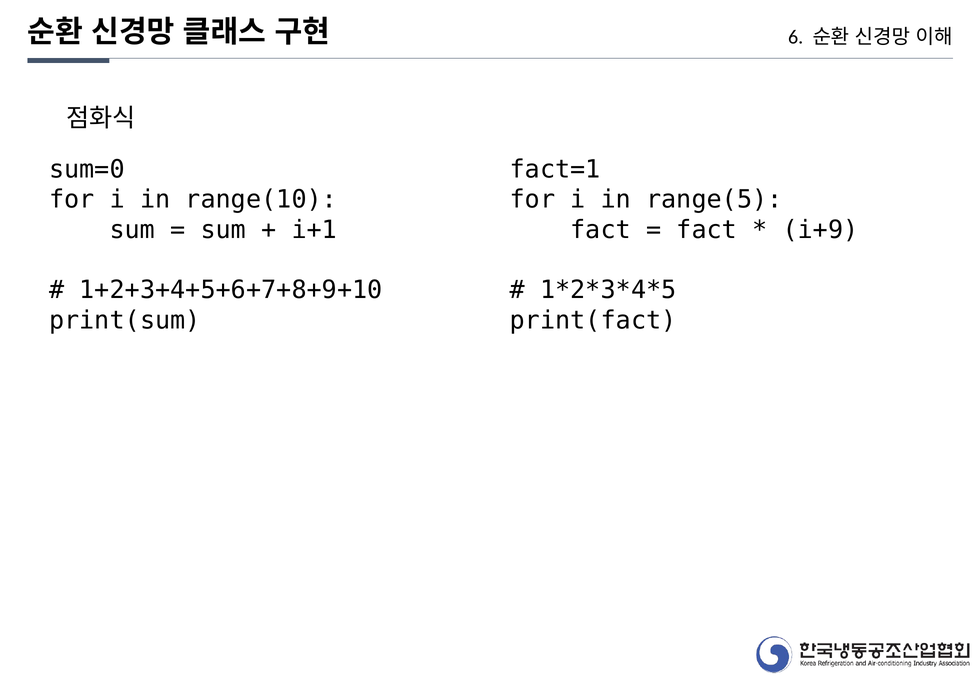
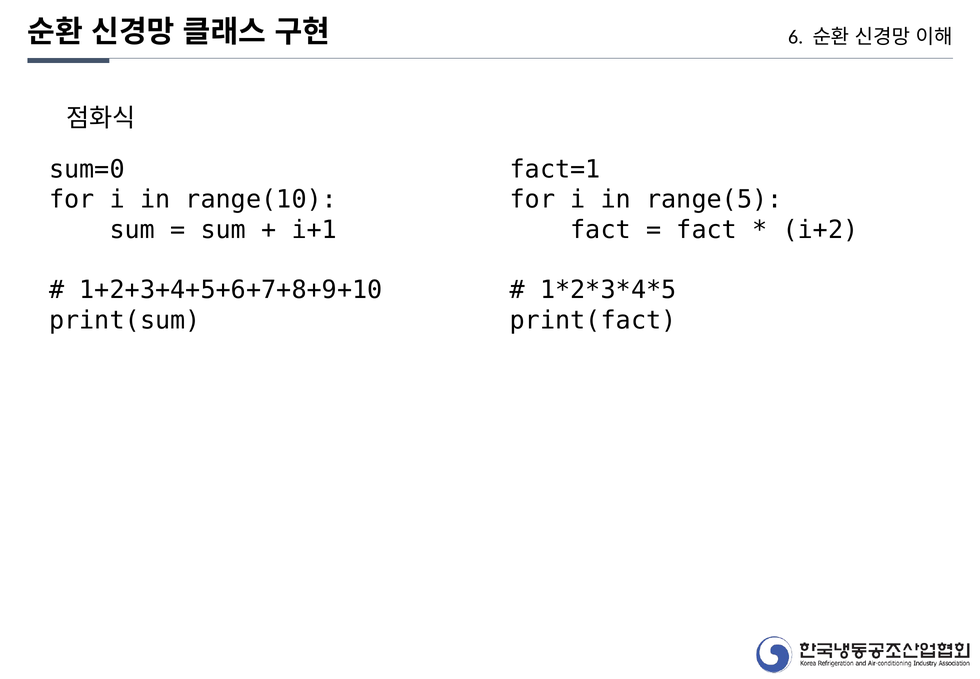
i+9: i+9 -> i+2 (820, 230)
